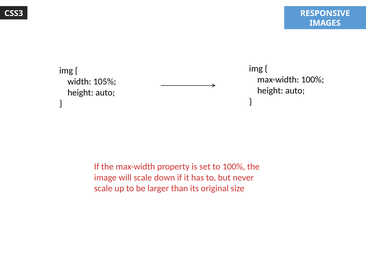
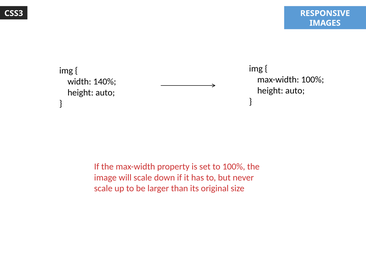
105%: 105% -> 140% (105, 82)
